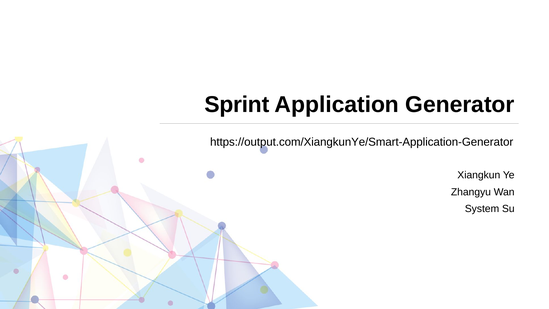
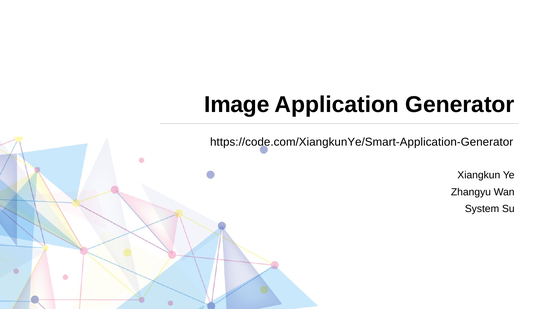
Sprint: Sprint -> Image (237, 105)
https://output.com/XiangkunYe/Smart-Application-Generator: https://output.com/XiangkunYe/Smart-Application-Generator -> https://code.com/XiangkunYe/Smart-Application-Generator (362, 142)
